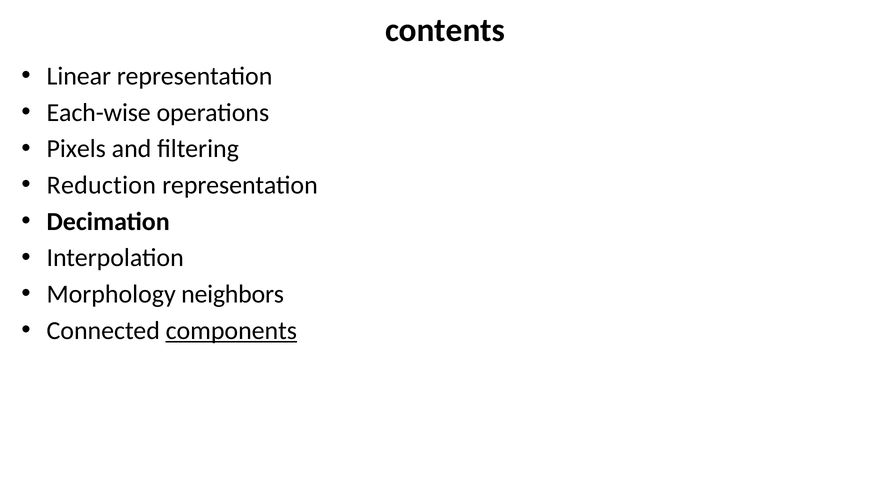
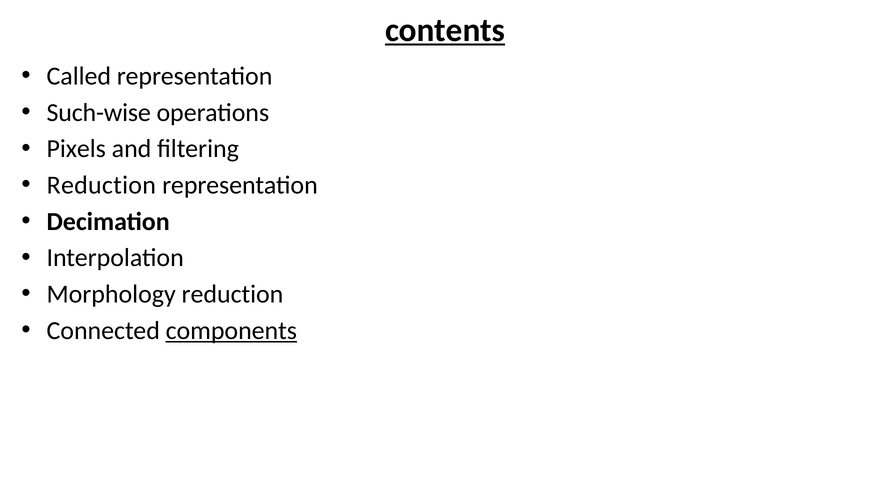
contents underline: none -> present (445, 30)
Linear: Linear -> Called (79, 76)
Each-wise: Each-wise -> Such-wise (99, 113)
Morphology neighbors: neighbors -> reduction (232, 295)
